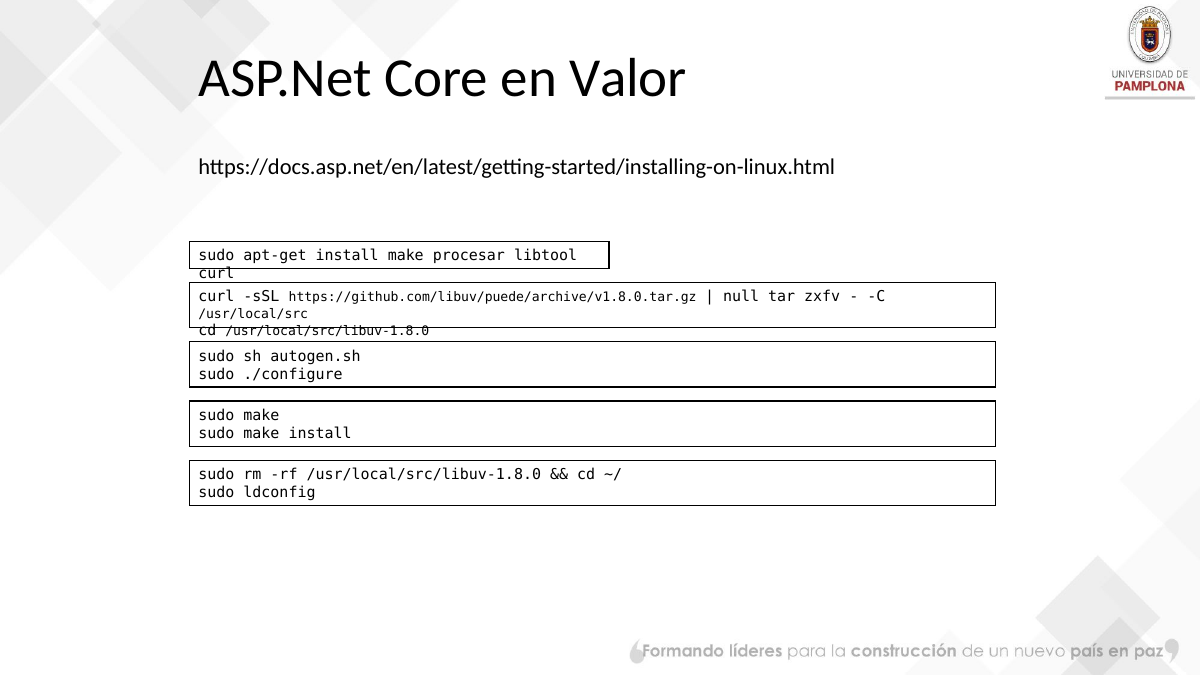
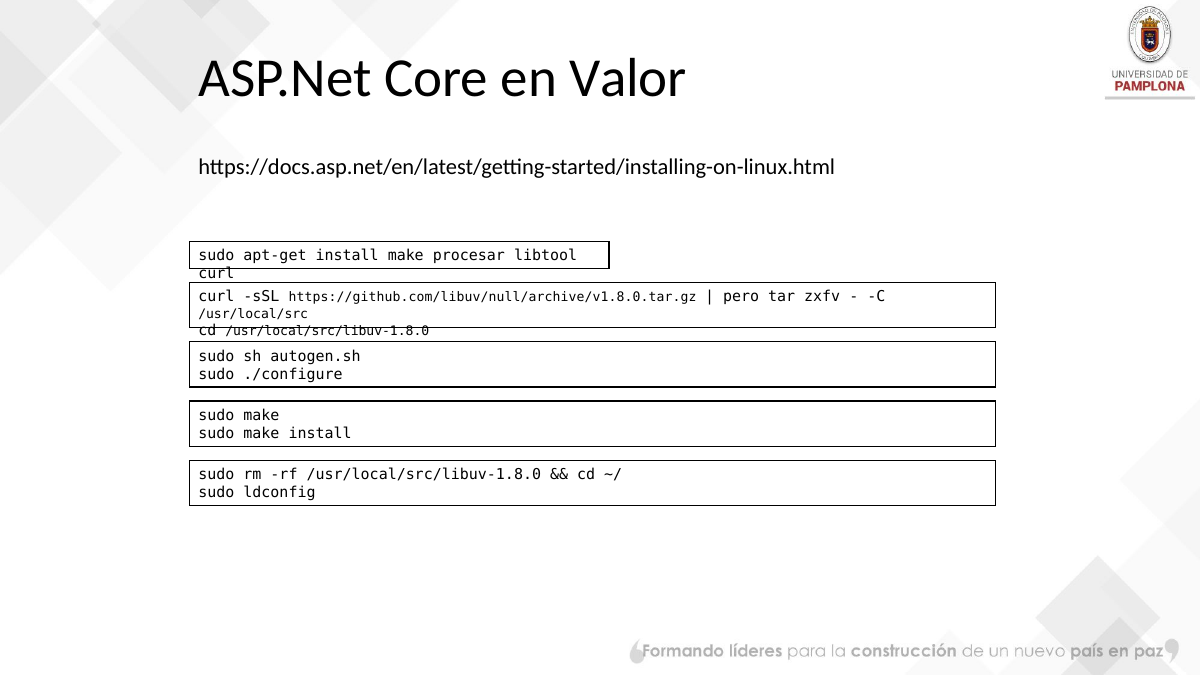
https://github.com/libuv/puede/archive/v1.8.0.tar.gz: https://github.com/libuv/puede/archive/v1.8.0.tar.gz -> https://github.com/libuv/null/archive/v1.8.0.tar.gz (493, 298)
null: null -> pero (741, 297)
